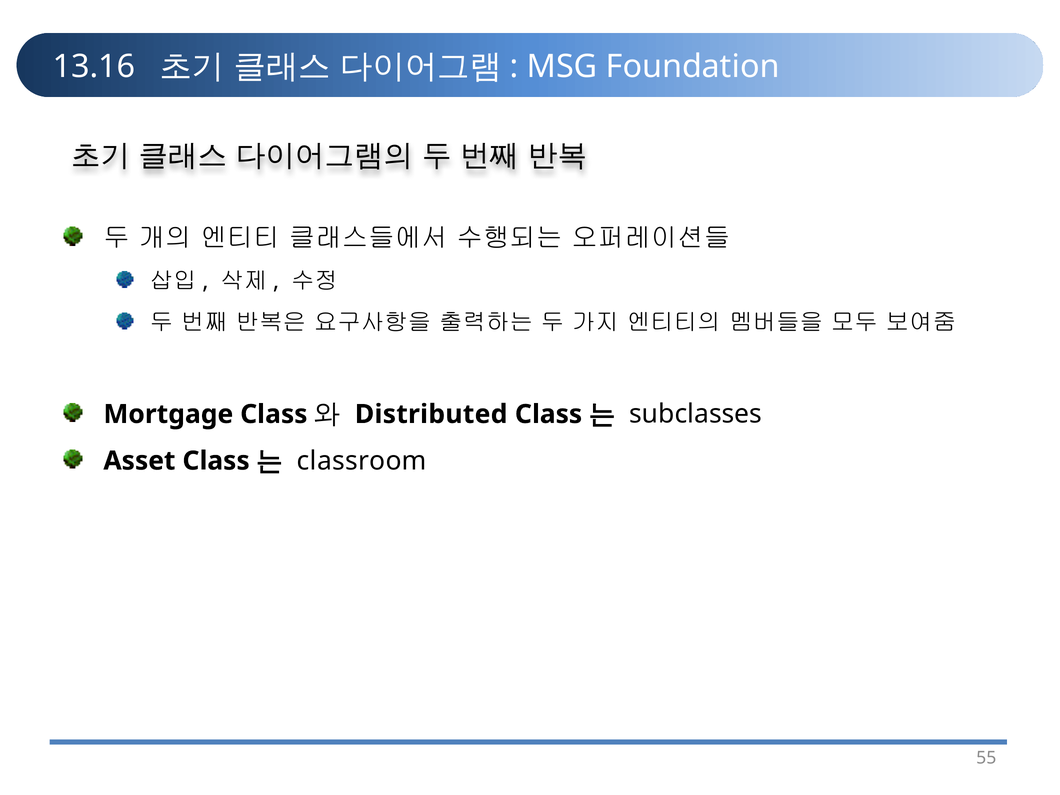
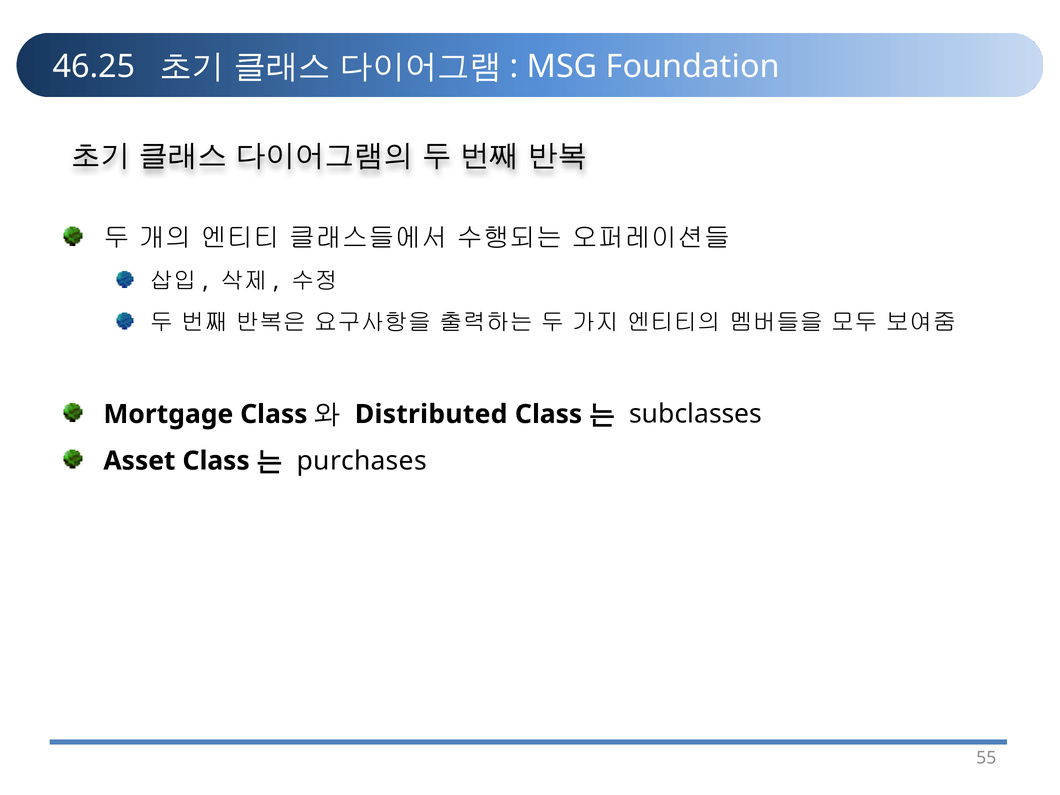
13.16: 13.16 -> 46.25 (94, 67)
classroom: classroom -> purchases (362, 461)
